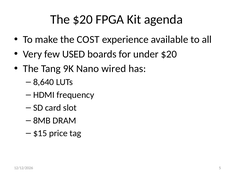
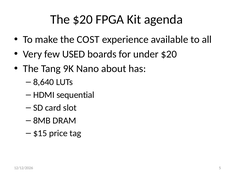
wired: wired -> about (114, 69)
frequency: frequency -> sequential (75, 95)
